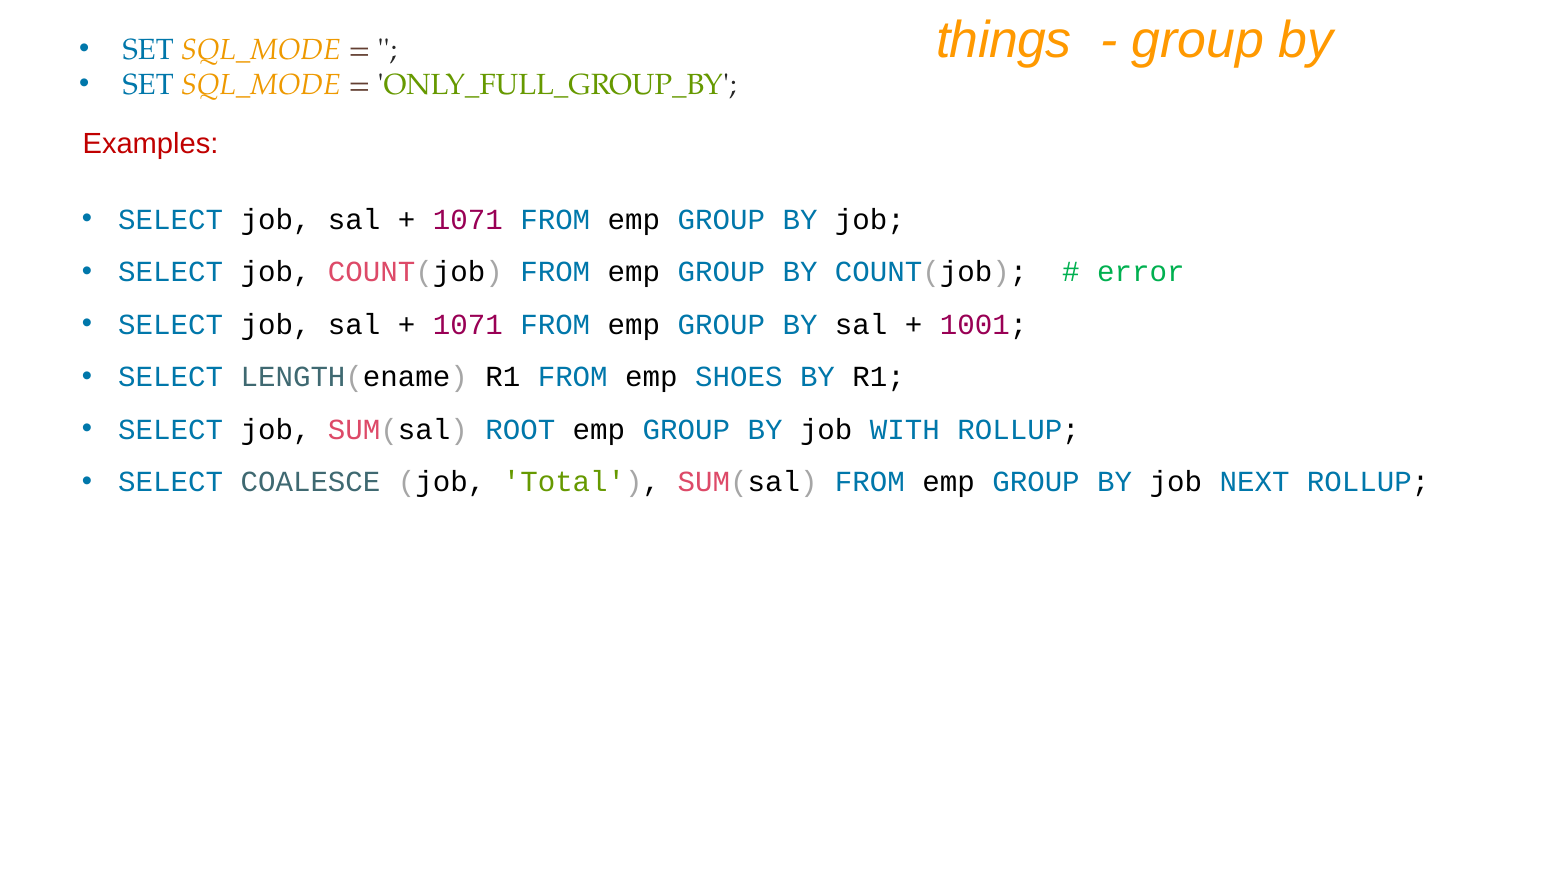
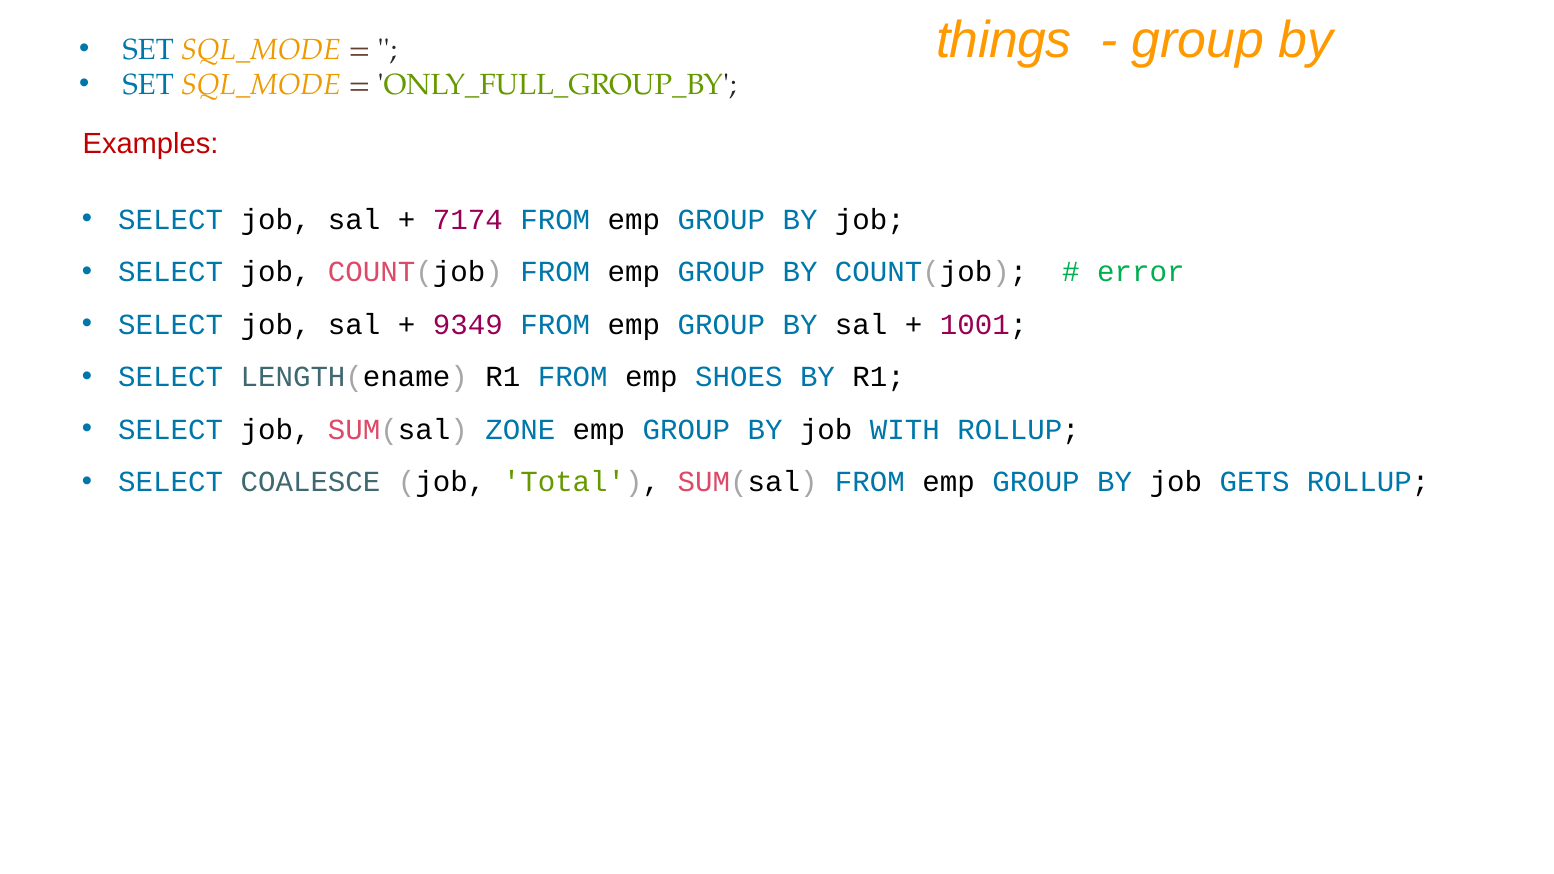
1071: 1071 -> 7174 (468, 220)
1071: 1071 -> 9349 (468, 325)
ROOT: ROOT -> ZONE (520, 430)
NEXT: NEXT -> GETS (1255, 482)
